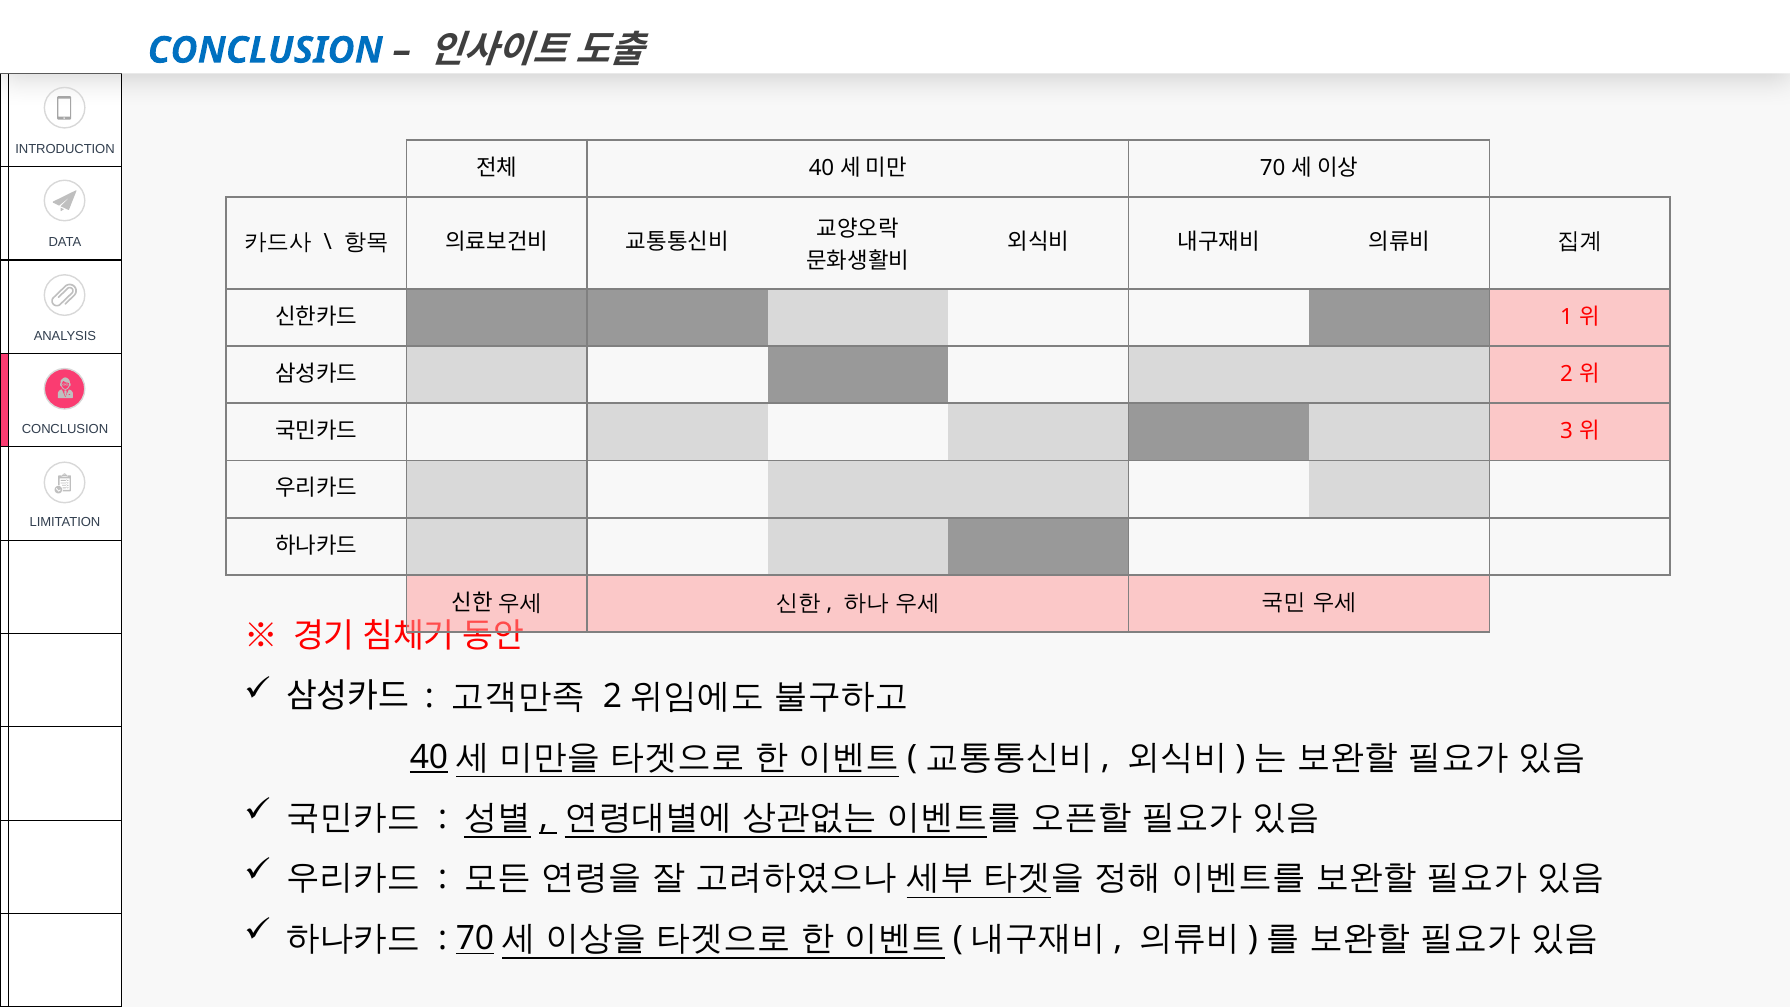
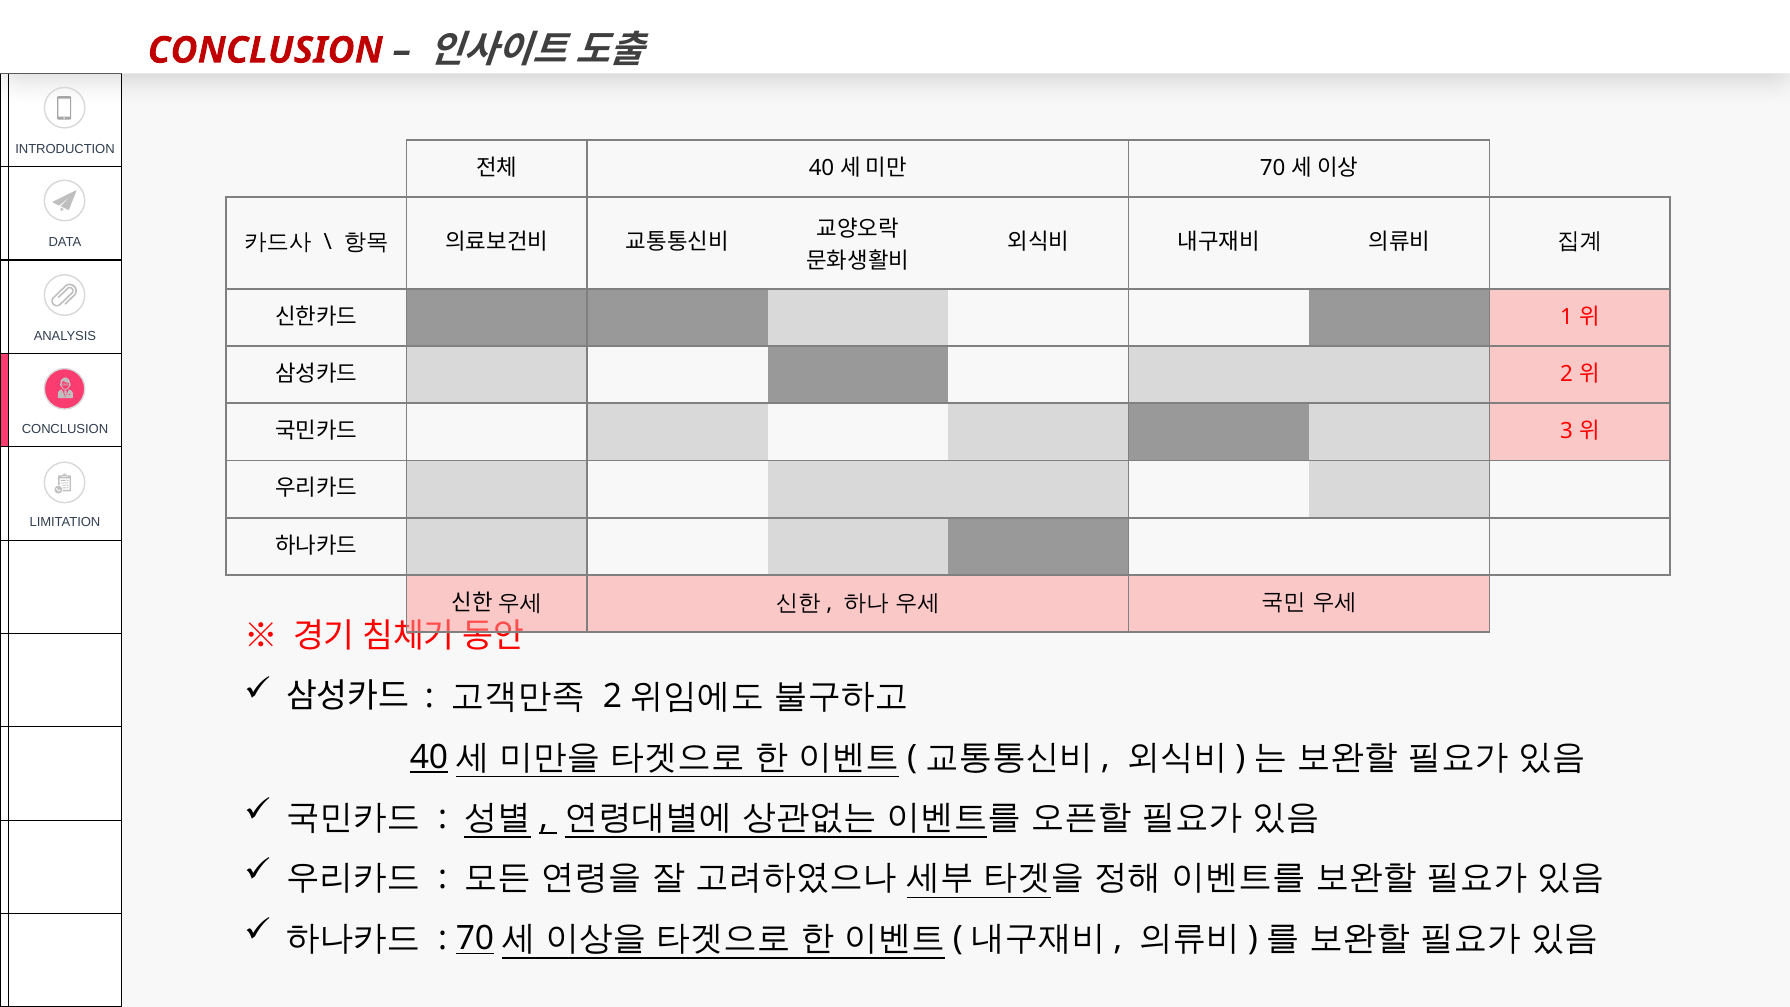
CONCLUSION colour: blue -> red (265, 50)
